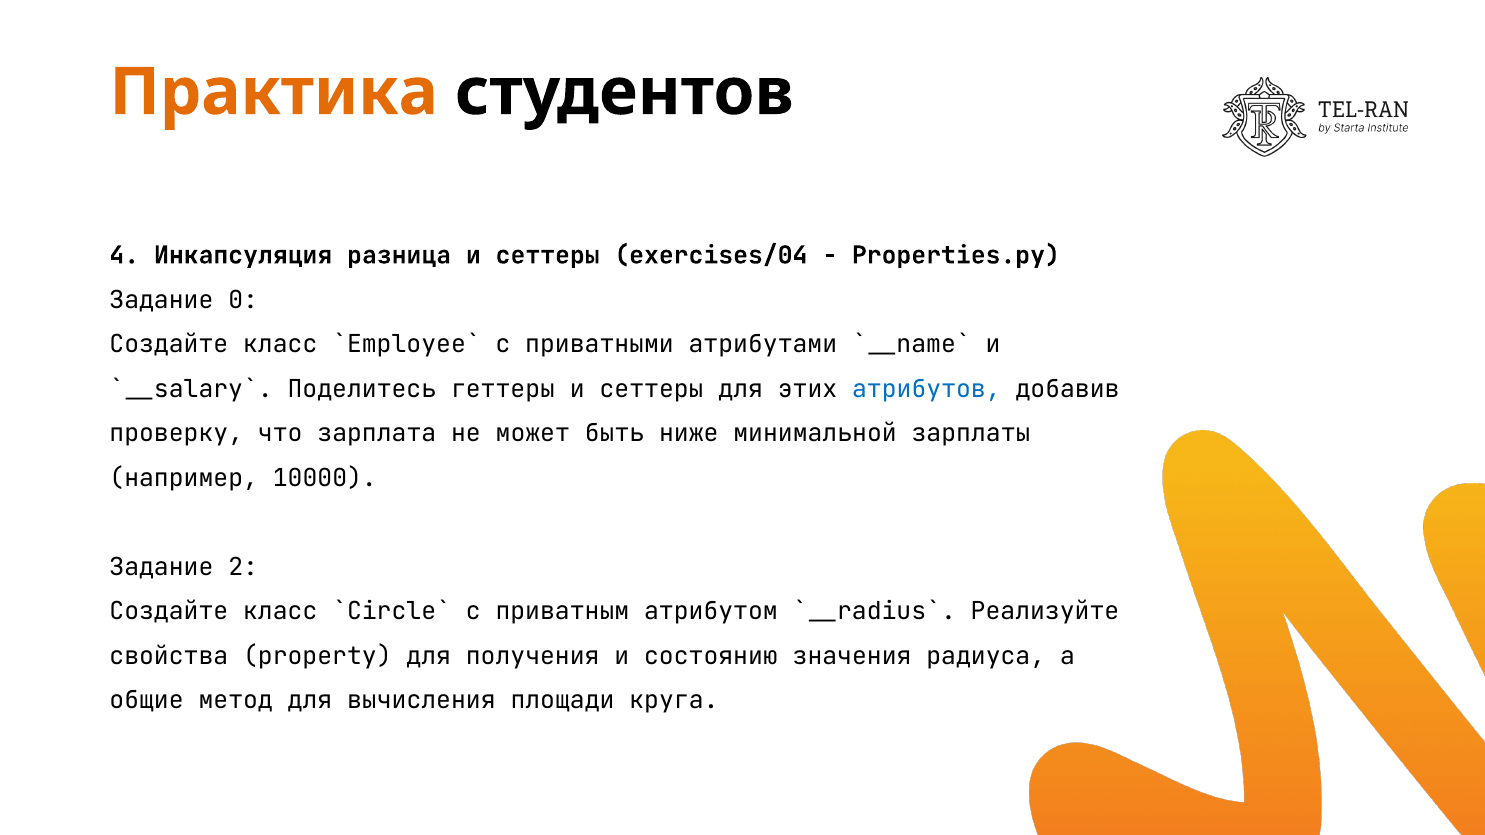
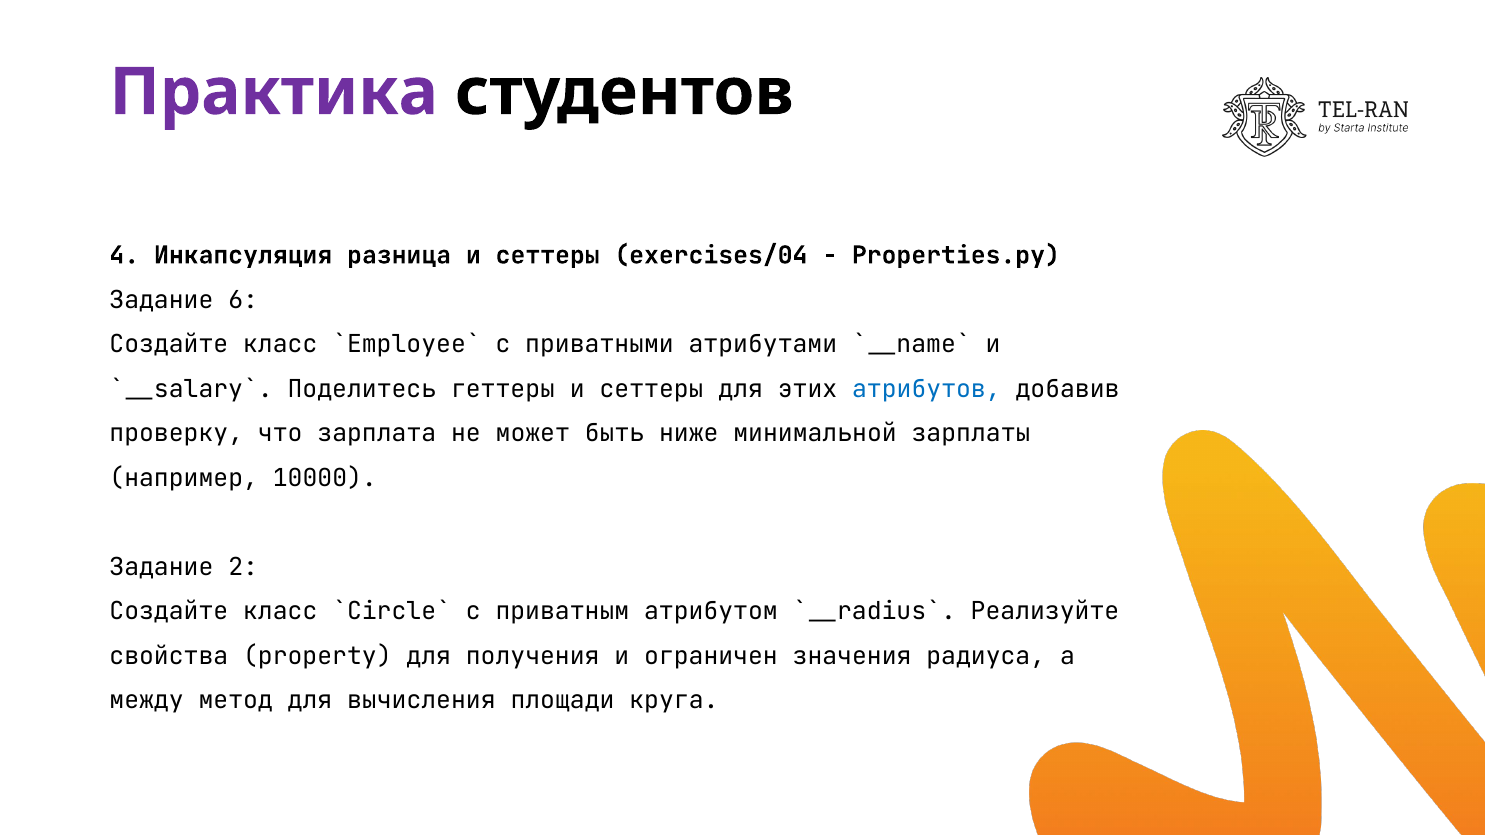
Практика colour: orange -> purple (274, 92)
0: 0 -> 6 (243, 300)
состоянию: состоянию -> ограничен (711, 656)
общие: общие -> между (147, 701)
